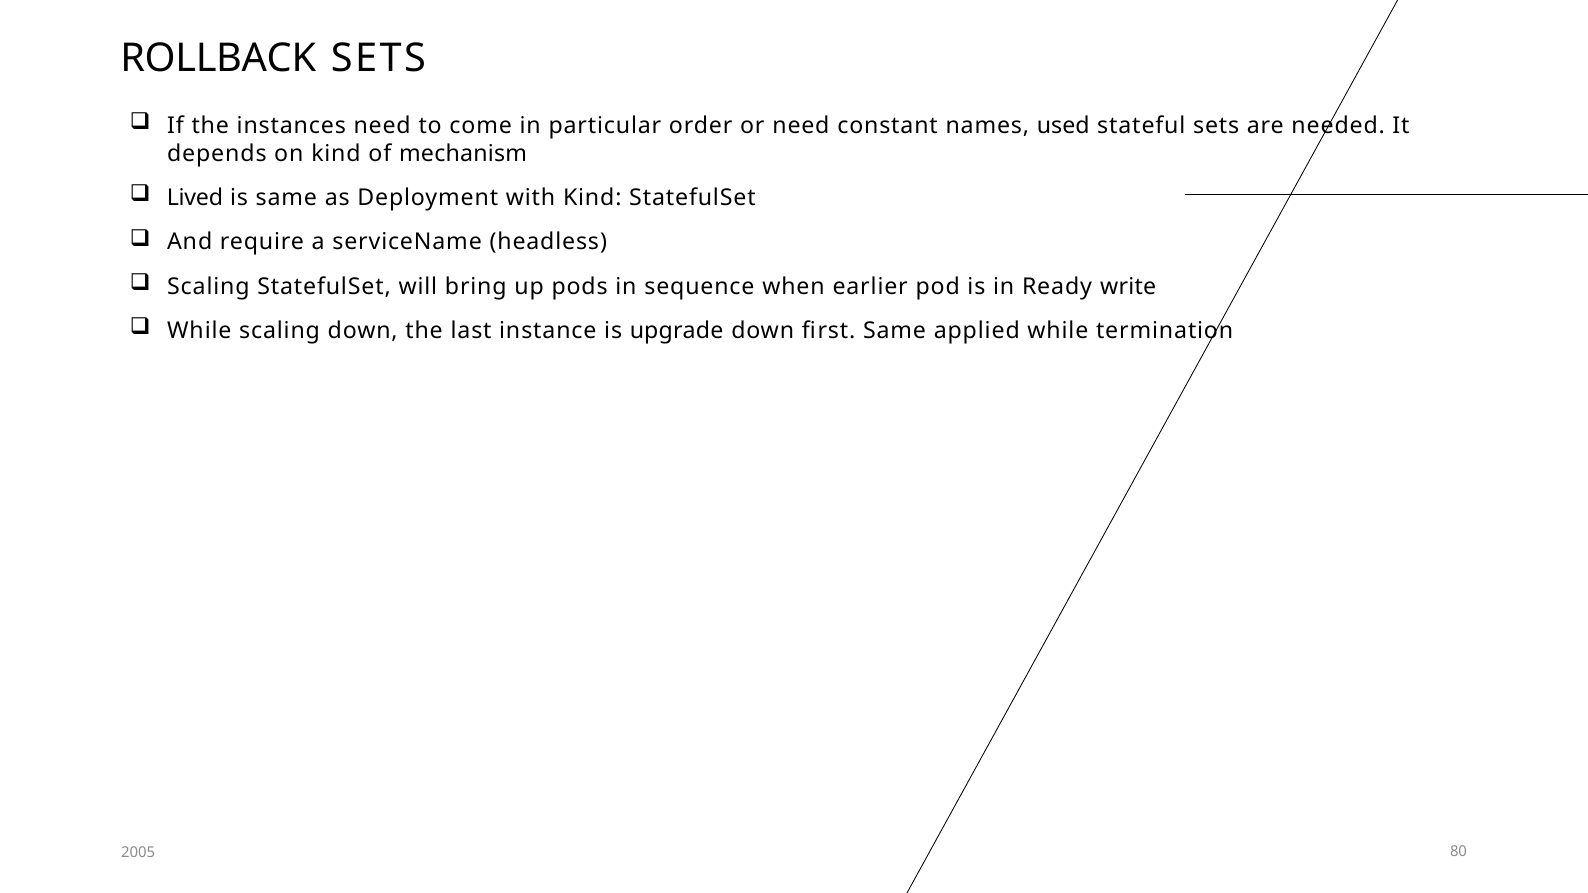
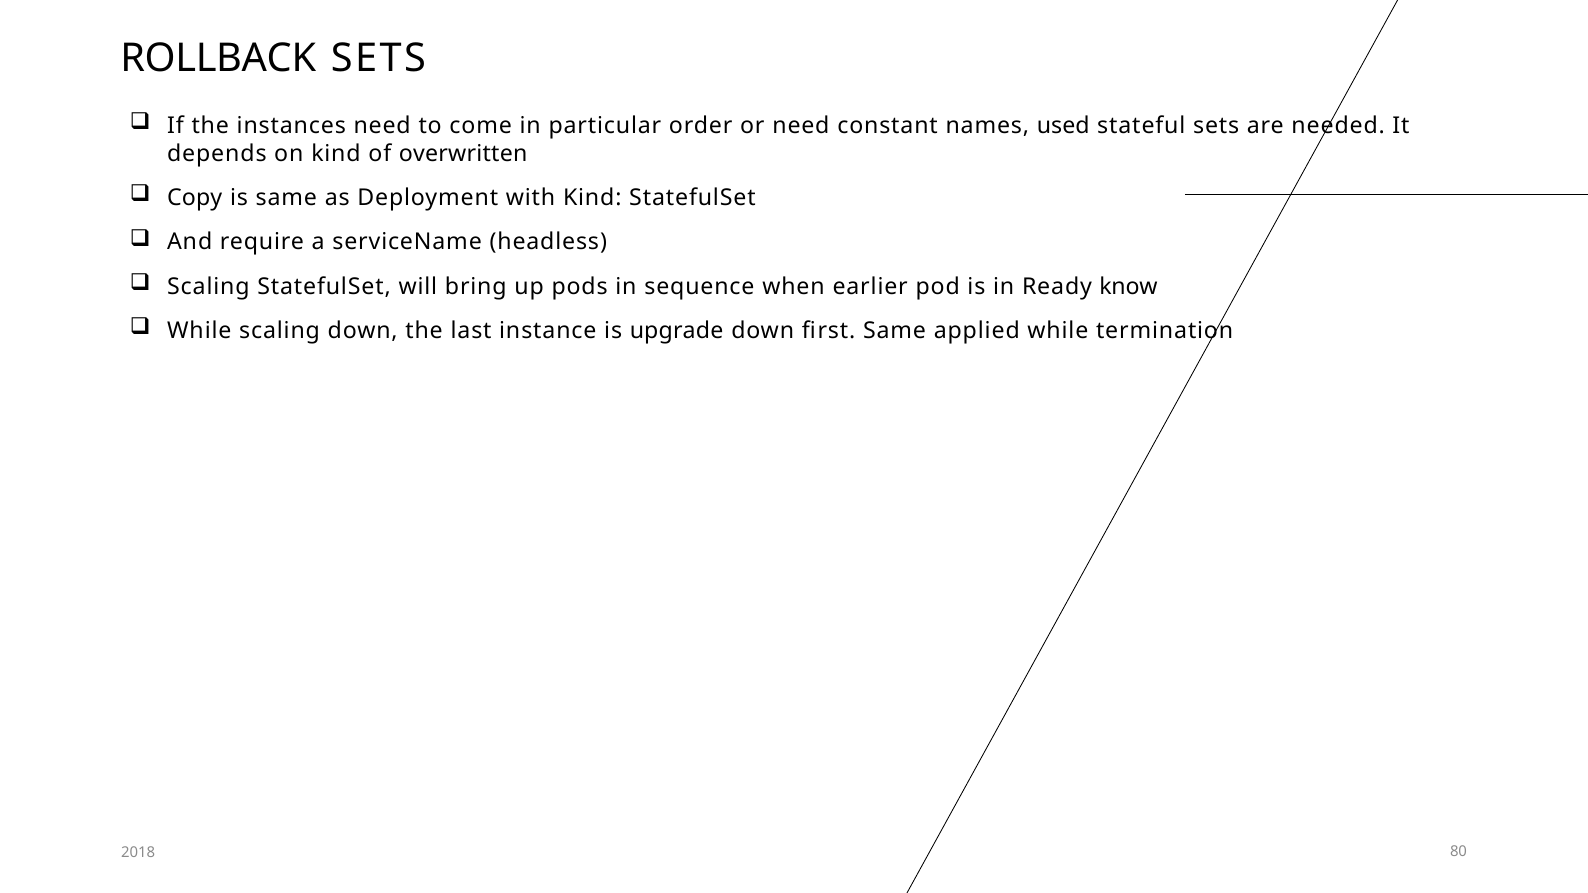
mechanism: mechanism -> overwritten (463, 154)
Lived: Lived -> Copy (195, 198)
write: write -> know (1128, 287)
2005: 2005 -> 2018 (138, 853)
